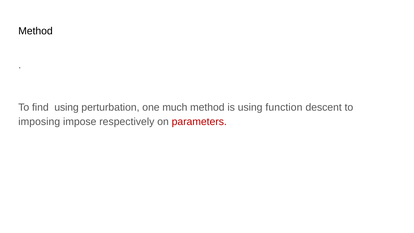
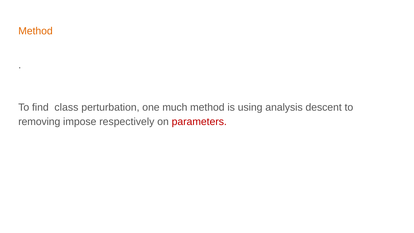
Method colour: black -> orange (35, 31)
find using: using -> class (66, 107)
function: function -> analysis (284, 107)
imposing: imposing -> removing (39, 122)
